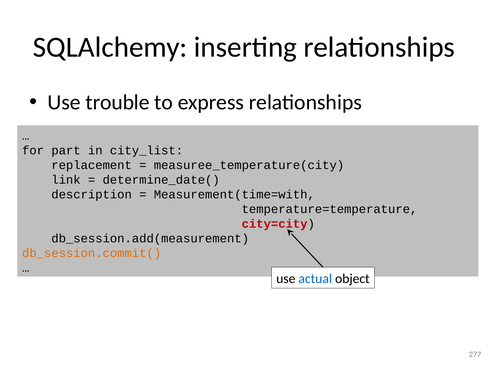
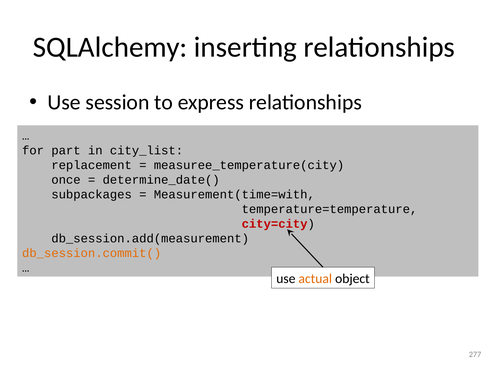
trouble: trouble -> session (118, 102)
link: link -> once (66, 180)
description: description -> subpackages (92, 194)
actual colour: blue -> orange (315, 279)
